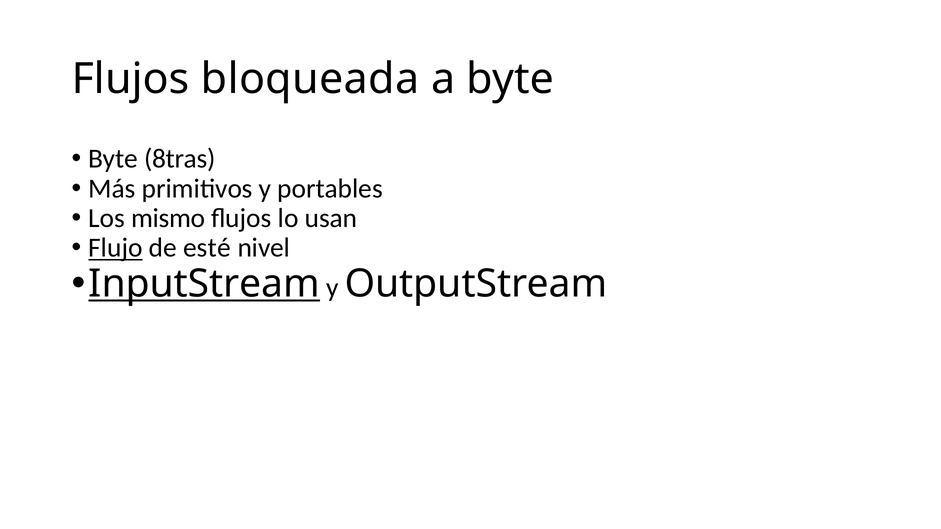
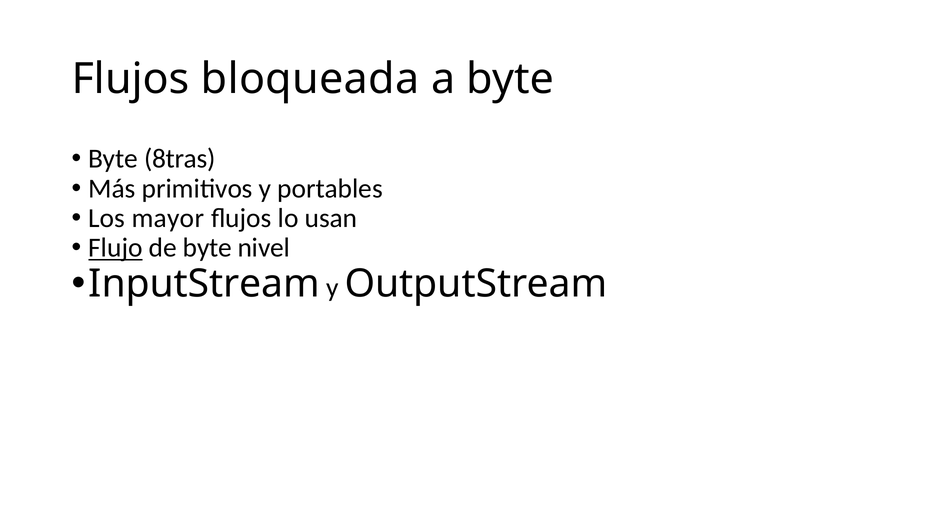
mismo: mismo -> mayor (168, 218)
de esté: esté -> byte (207, 248)
InputStream underline: present -> none (204, 284)
